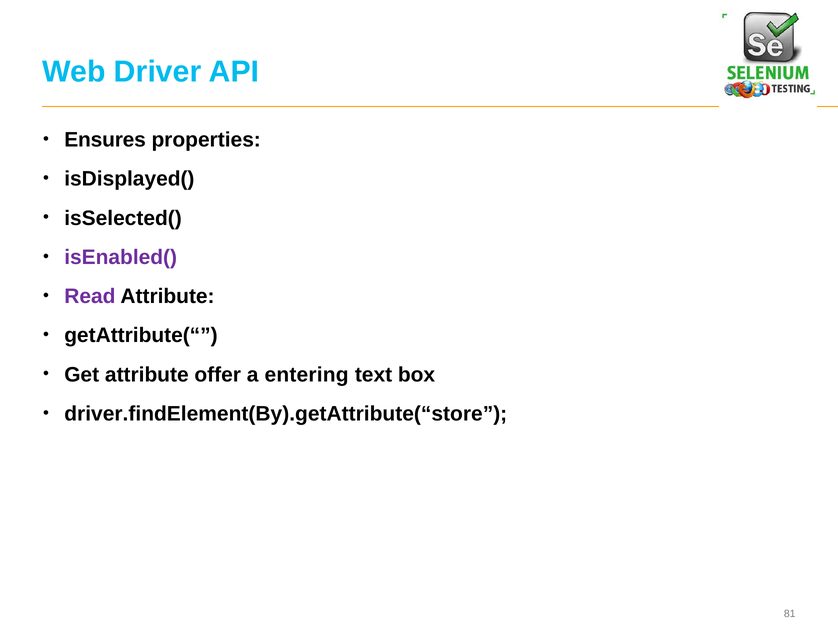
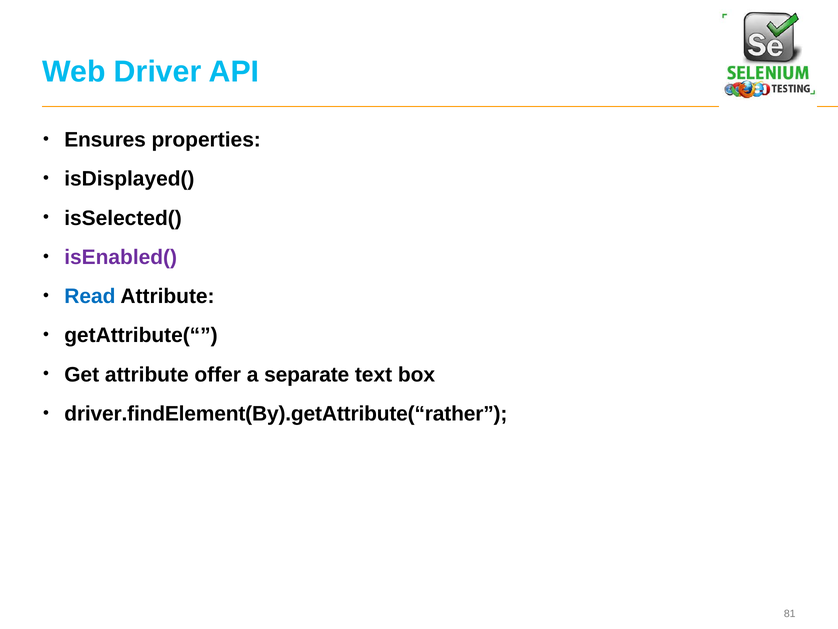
Read colour: purple -> blue (90, 296)
entering: entering -> separate (307, 374)
driver.findElement(By).getAttribute(“store: driver.findElement(By).getAttribute(“store -> driver.findElement(By).getAttribute(“rather (286, 413)
